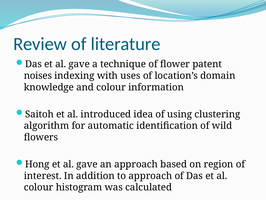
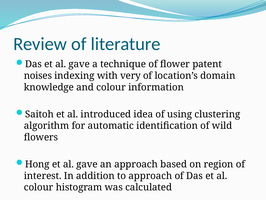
uses: uses -> very (130, 76)
